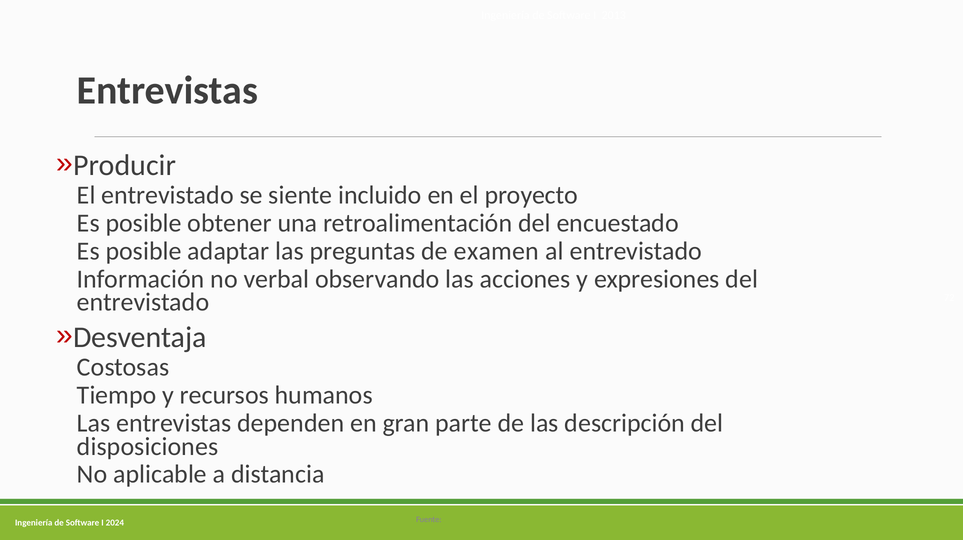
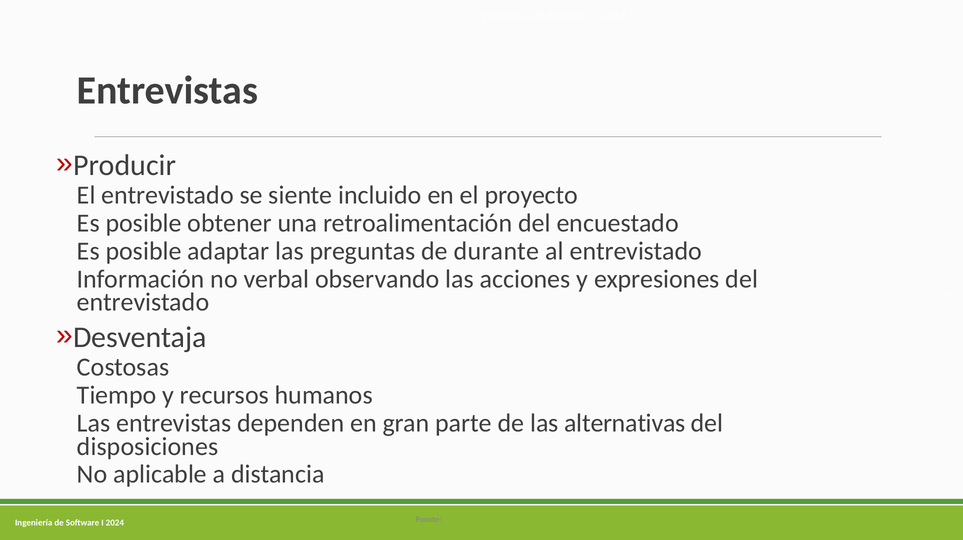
examen: examen -> durante (496, 251)
descripción: descripción -> alternativas (625, 423)
